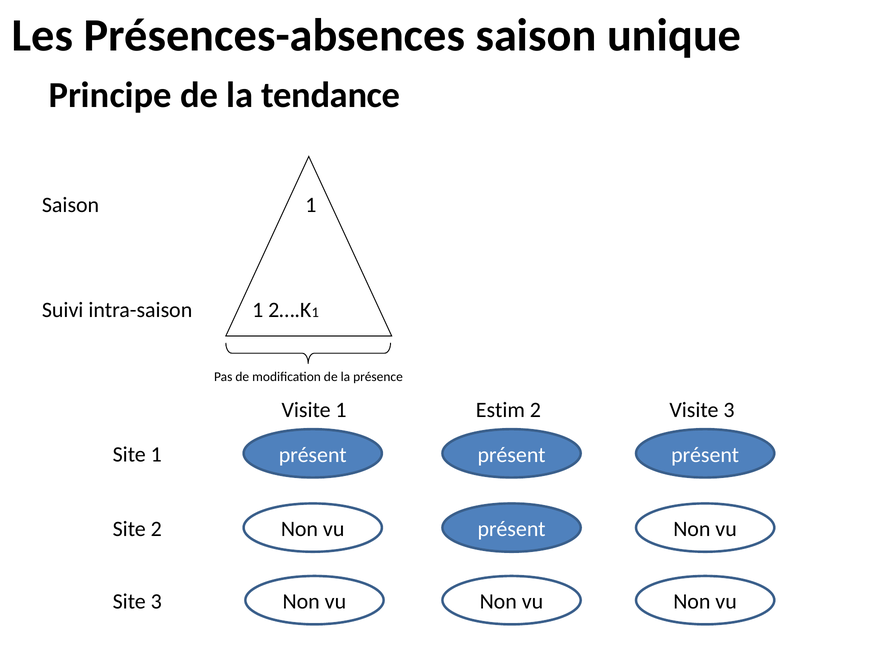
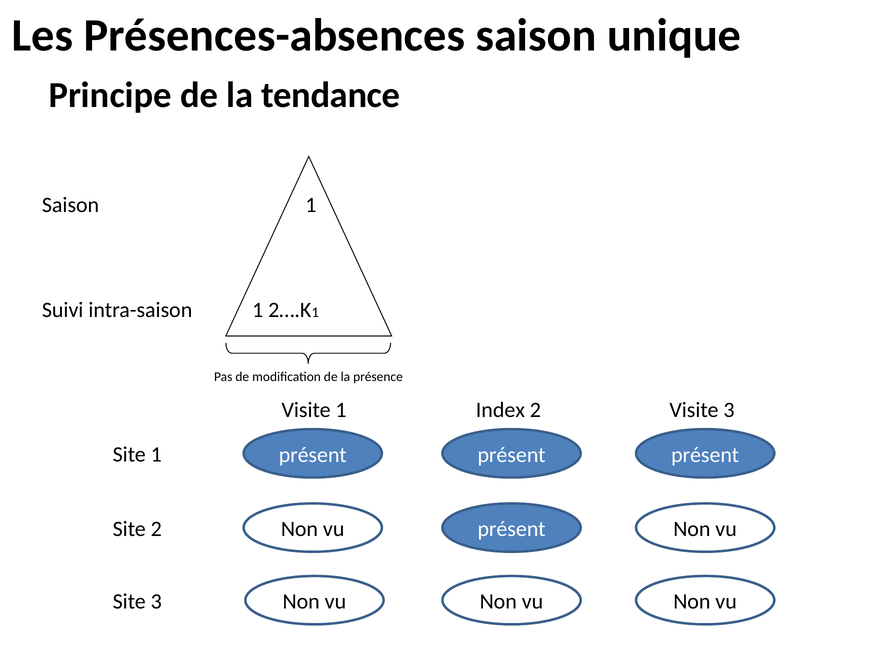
Estim: Estim -> Index (500, 410)
